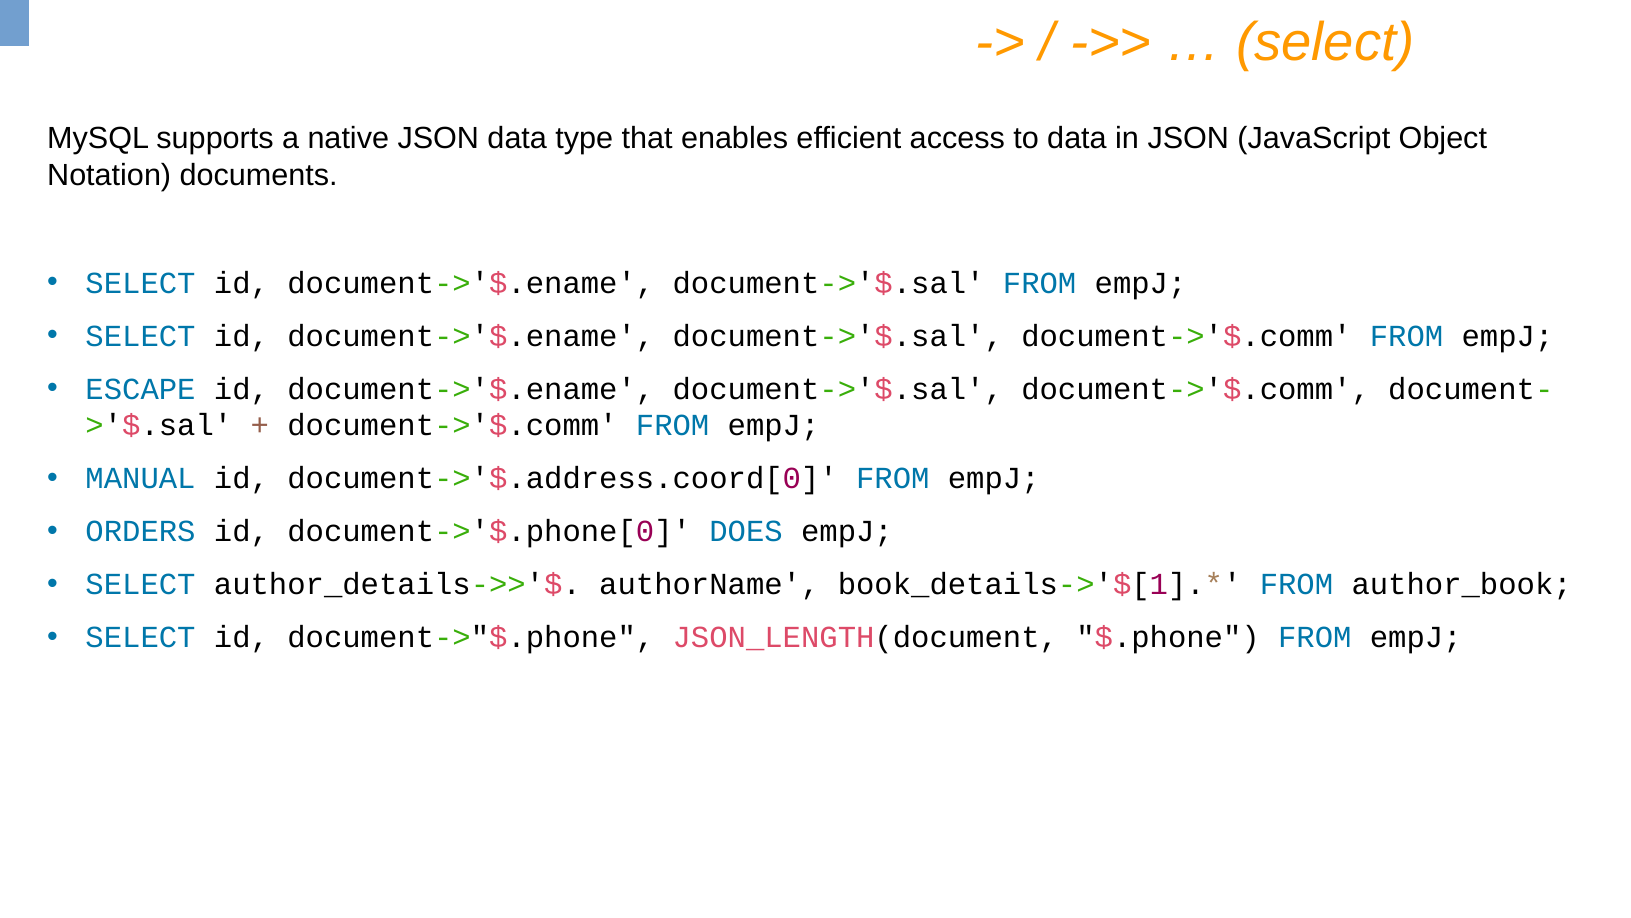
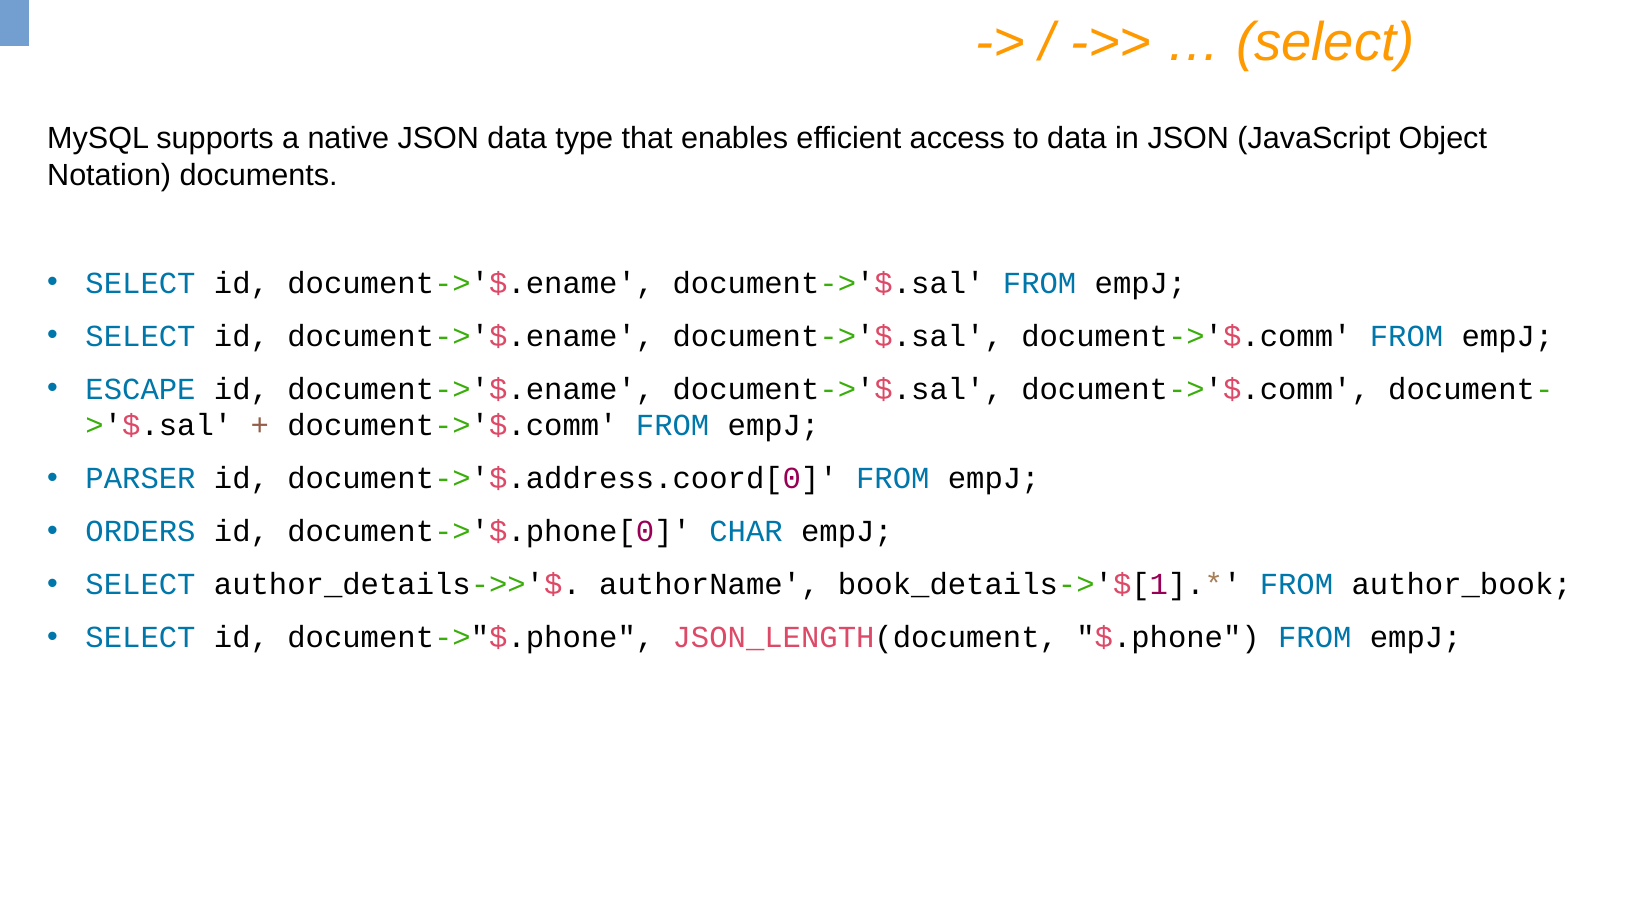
MANUAL: MANUAL -> PARSER (141, 479)
DOES: DOES -> CHAR (746, 532)
